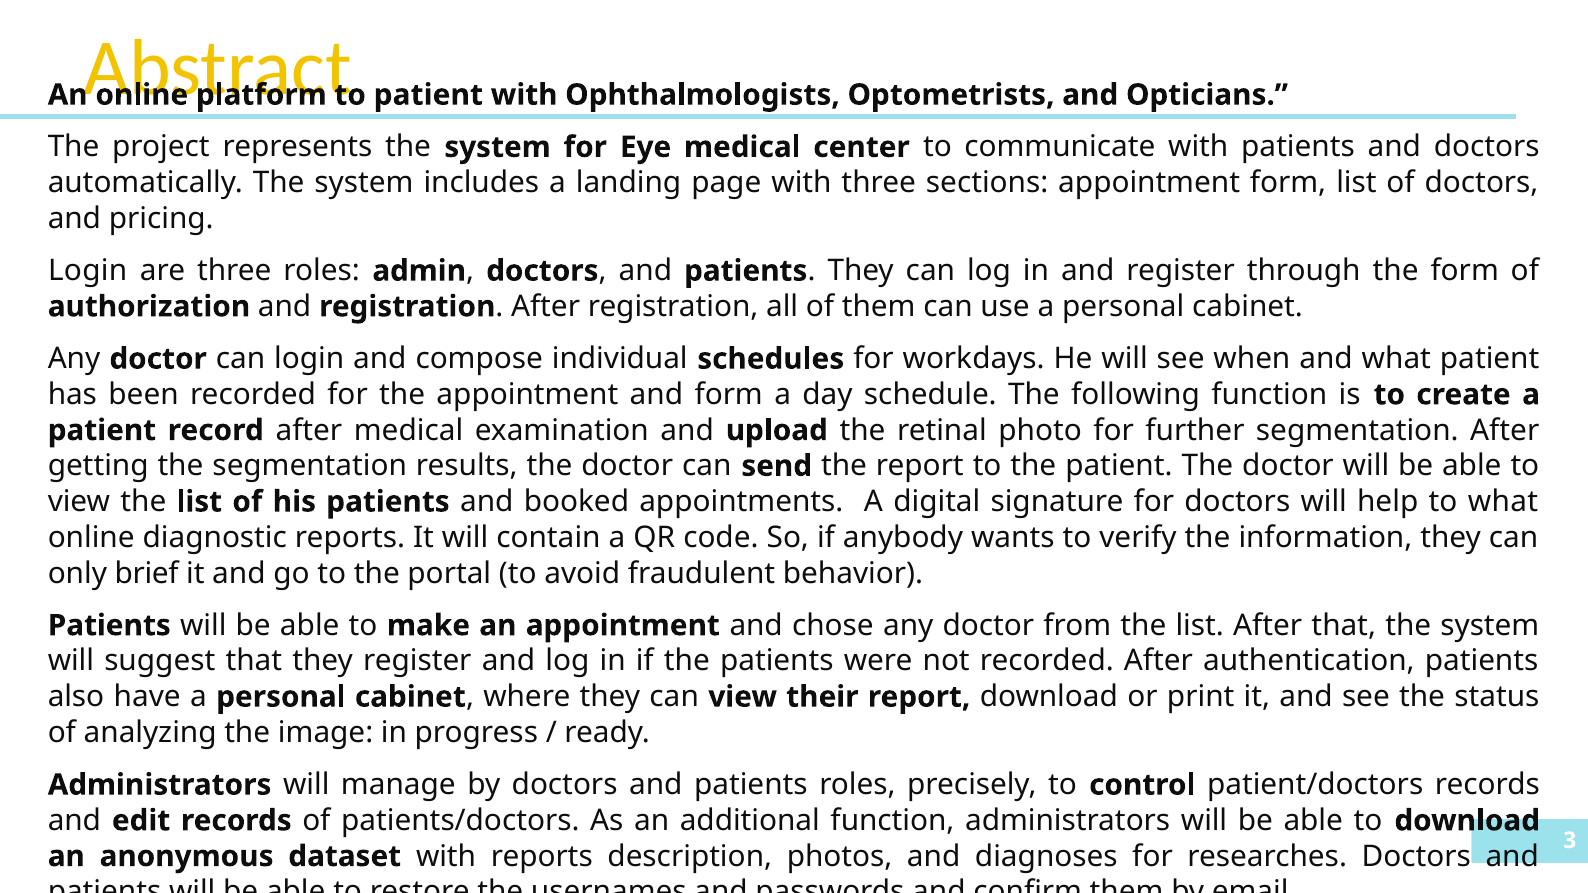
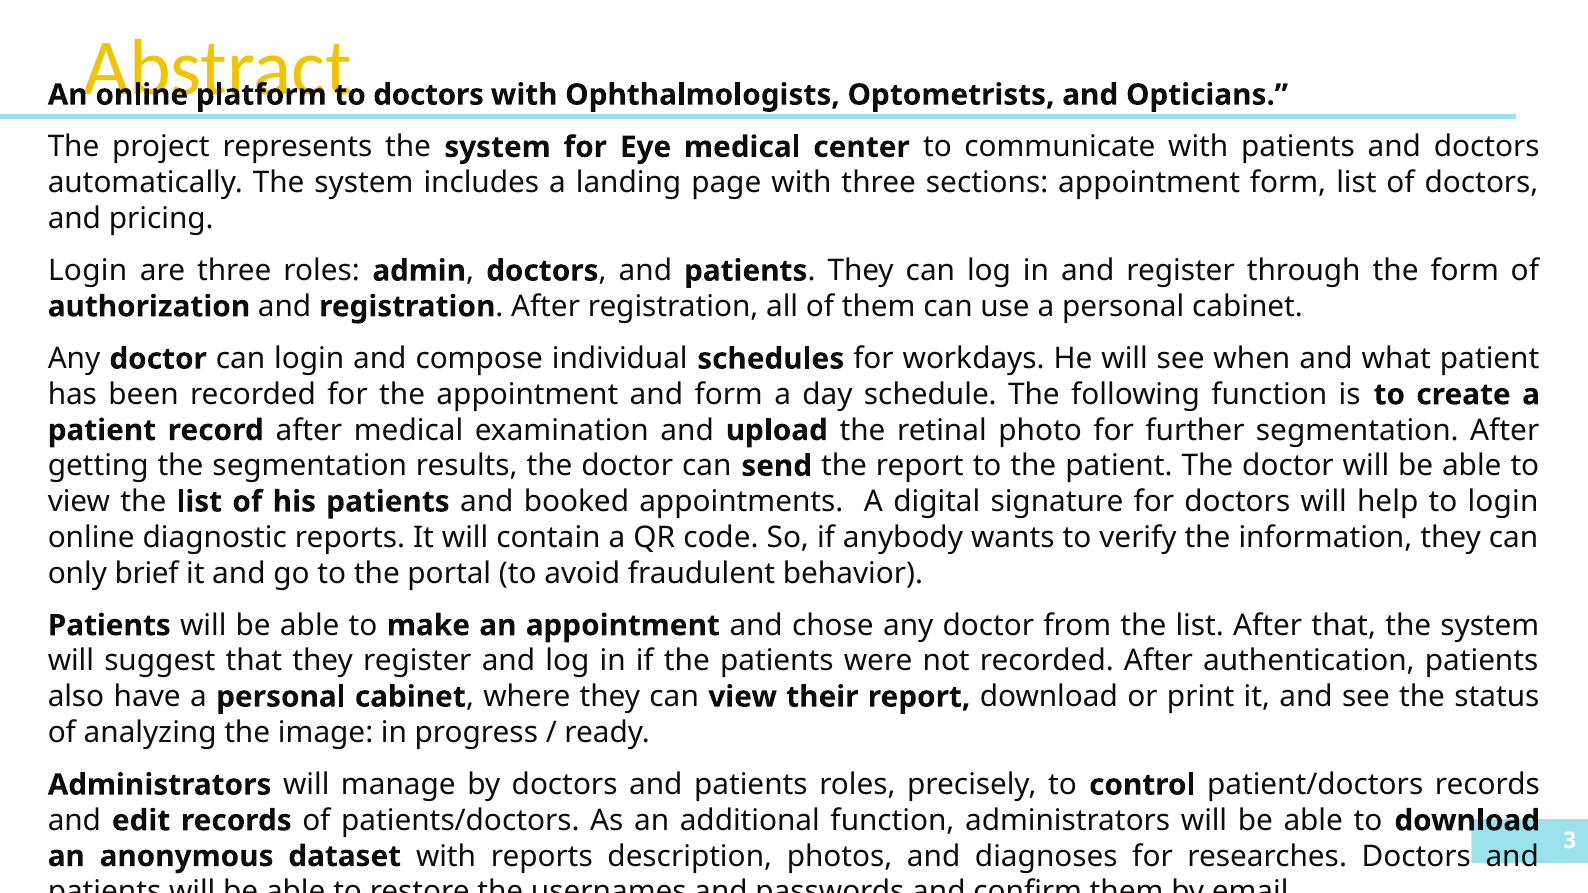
patient: patient -> doctors (429, 95)
to what: what -> login (1503, 502)
